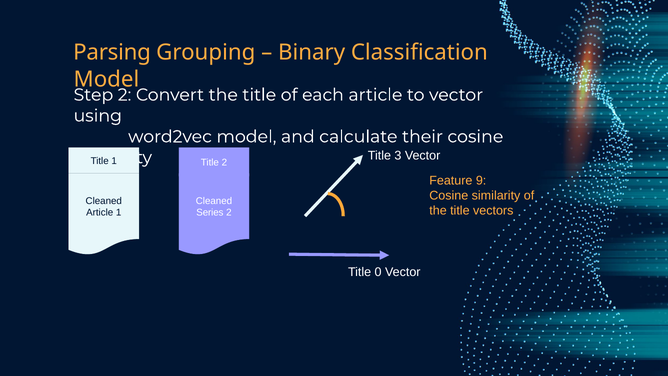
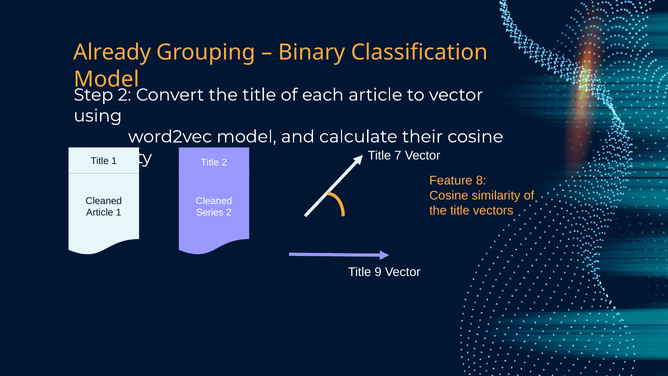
Parsing: Parsing -> Already (112, 52)
3: 3 -> 7 (398, 156)
9: 9 -> 8 (481, 180)
0: 0 -> 9 (378, 272)
